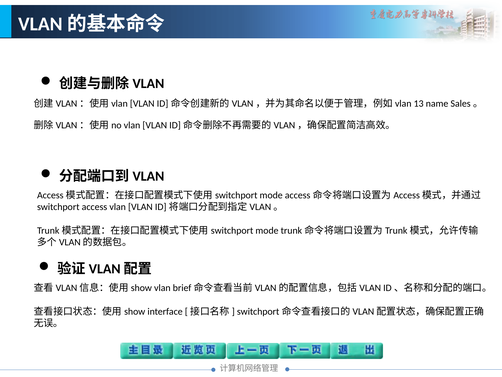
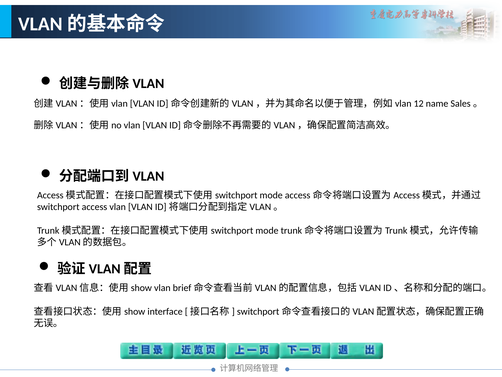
13: 13 -> 12 (419, 104)
